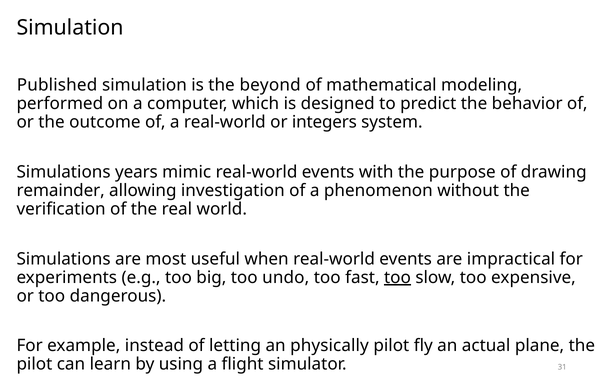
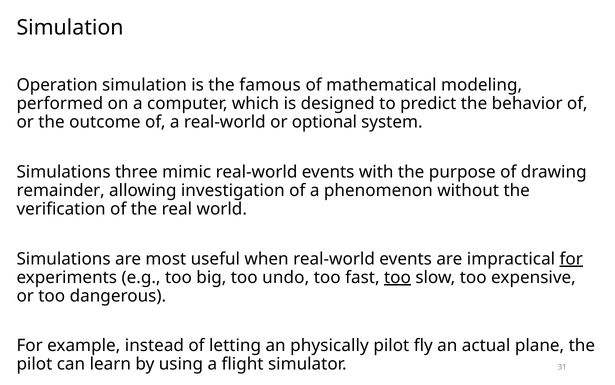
Published: Published -> Operation (57, 85)
beyond: beyond -> famous (270, 85)
integers: integers -> optional (324, 122)
years: years -> three (136, 172)
for underline: none -> present (571, 258)
